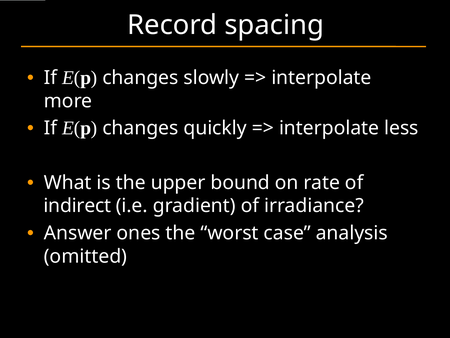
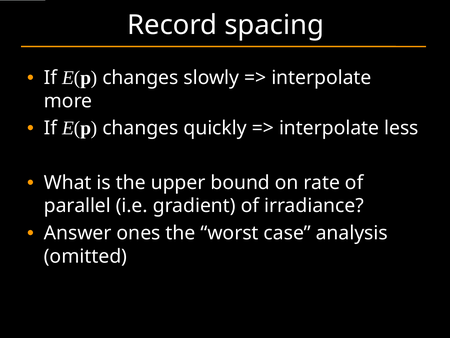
indirect: indirect -> parallel (77, 206)
